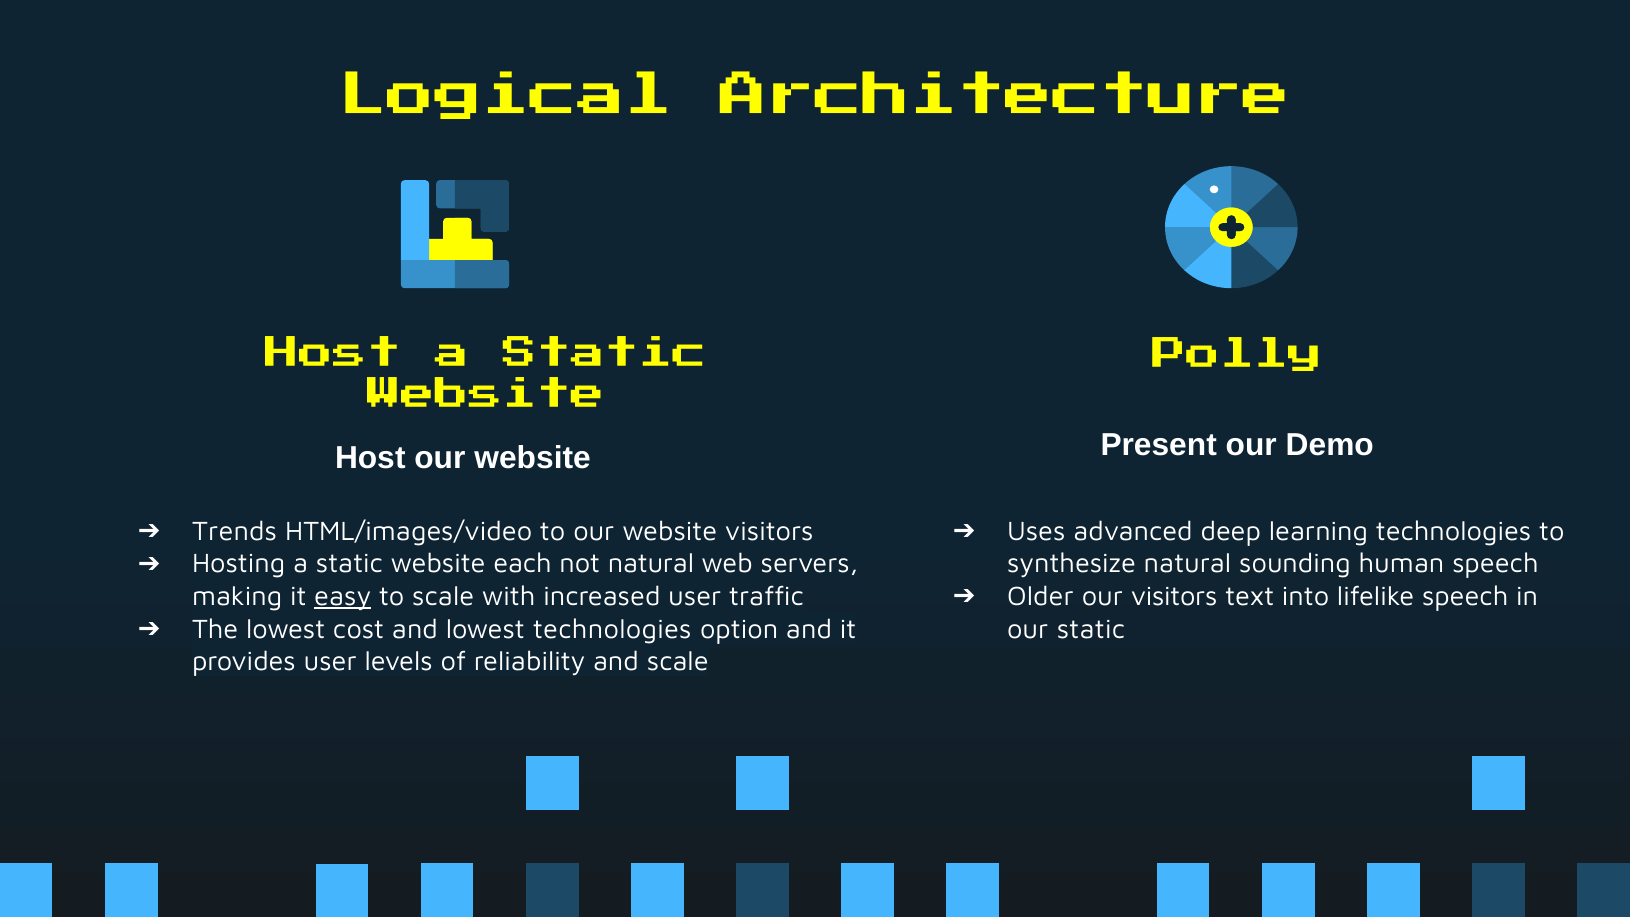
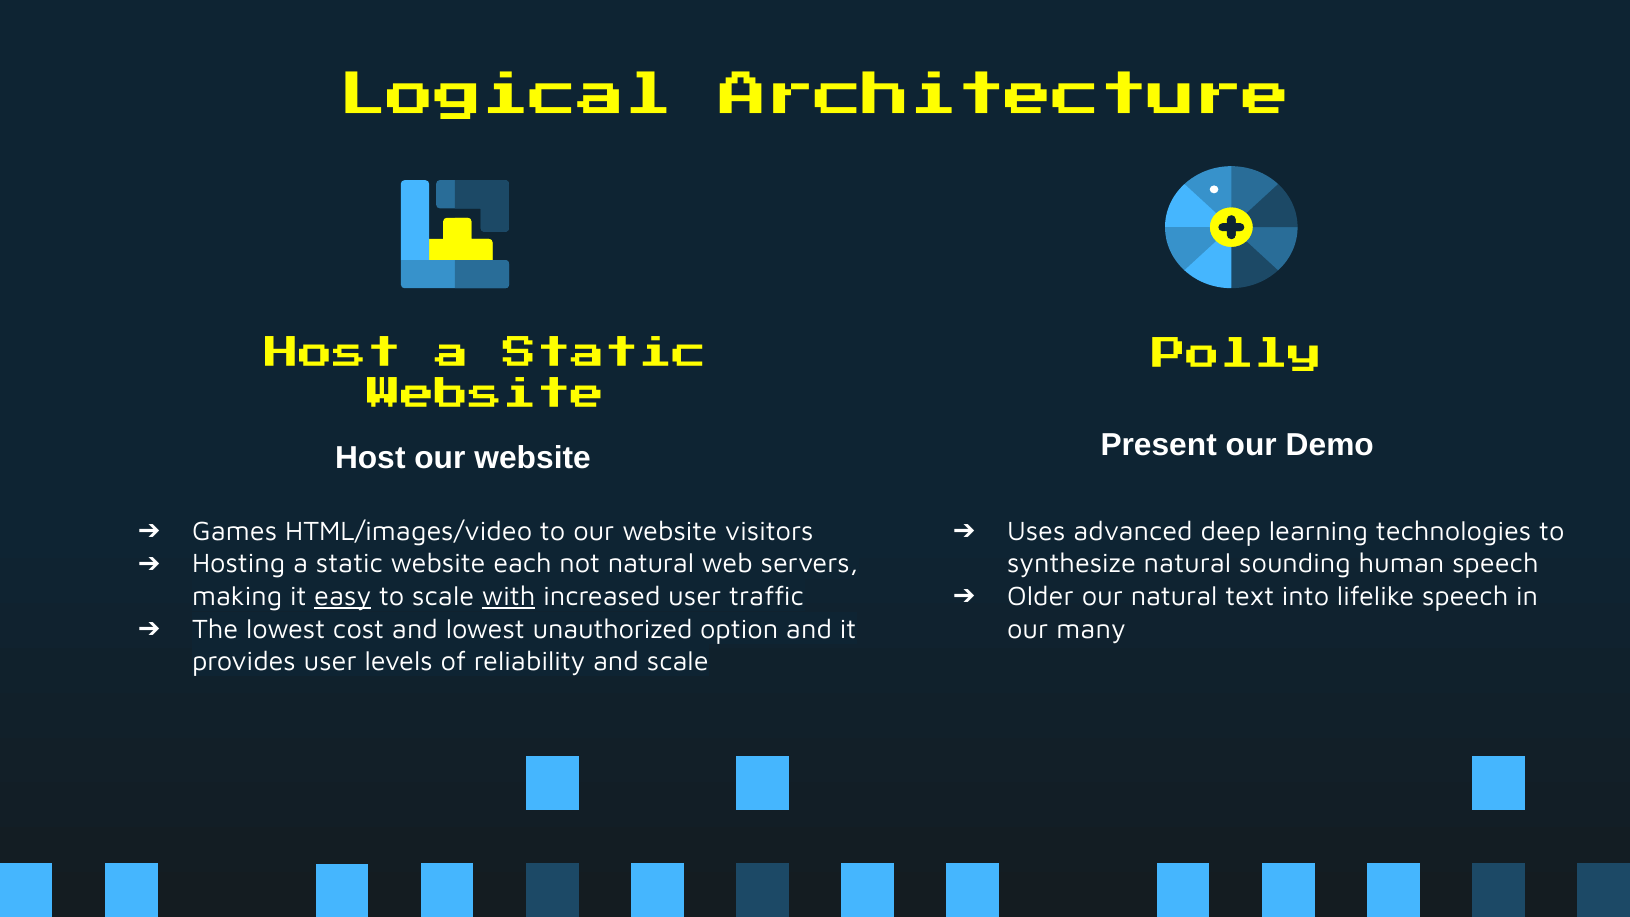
Trends: Trends -> Games (235, 531)
our visitors: visitors -> natural (1174, 597)
with underline: none -> present (509, 597)
lowest technologies: technologies -> unauthorized (613, 629)
our static: static -> many (1091, 629)
